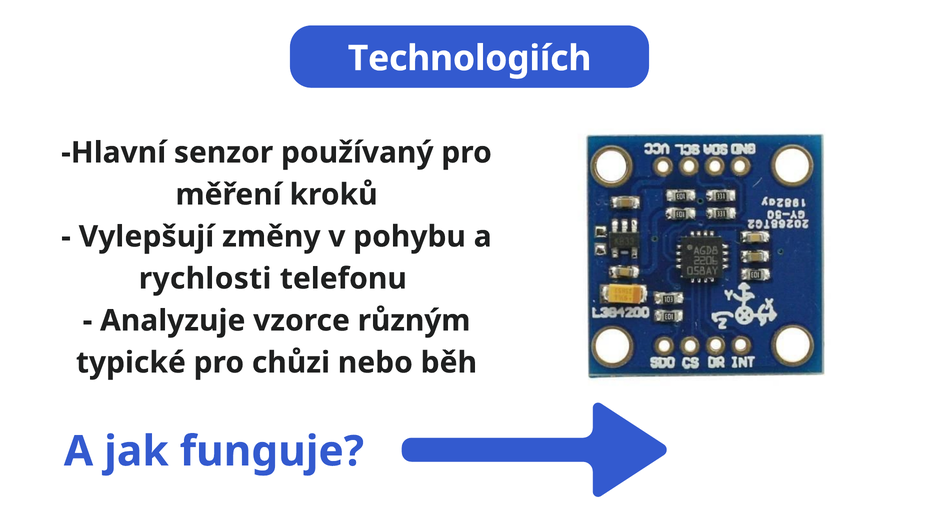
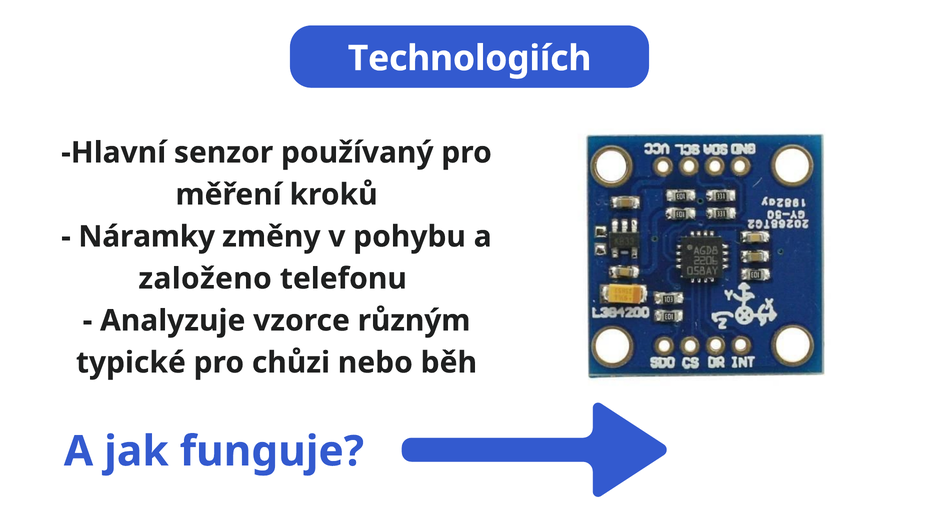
Vylepšují: Vylepšují -> Náramky (147, 237)
rychlosti: rychlosti -> založeno (205, 279)
